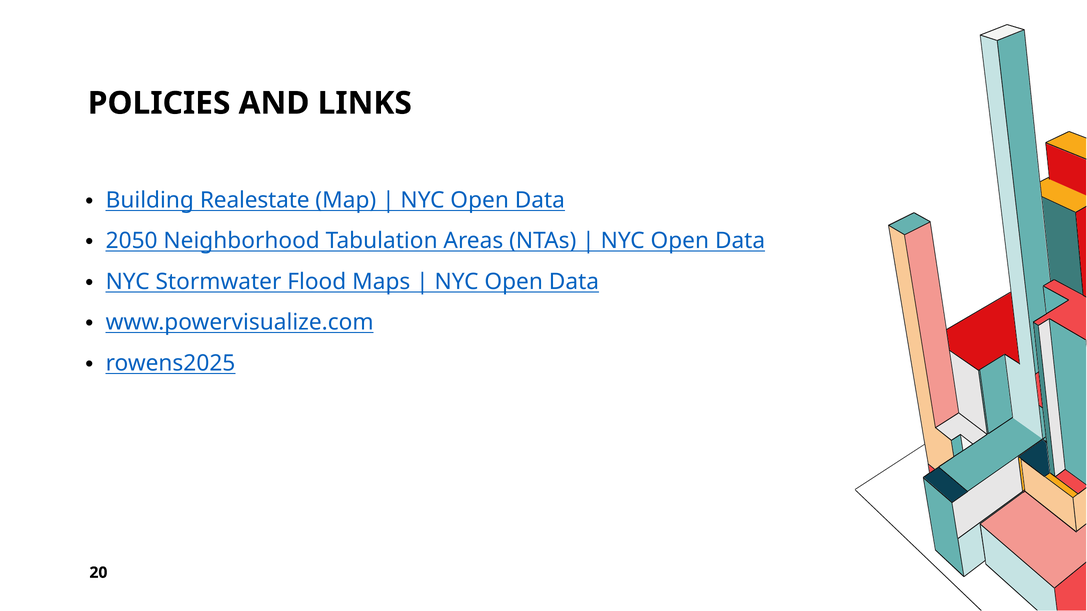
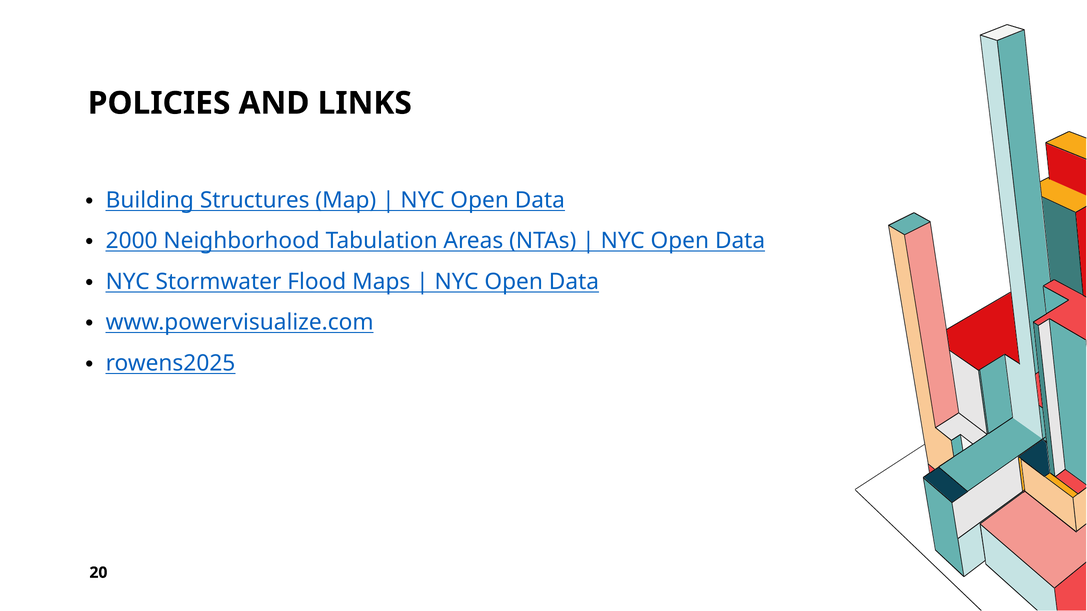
Realestate: Realestate -> Structures (255, 200)
2050: 2050 -> 2000 (132, 241)
